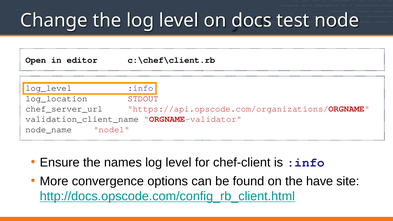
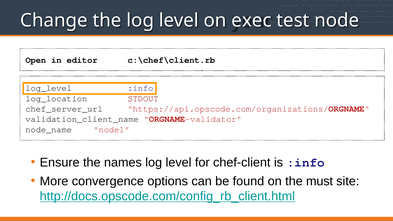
docs: docs -> exec (251, 20)
have: have -> must (320, 181)
